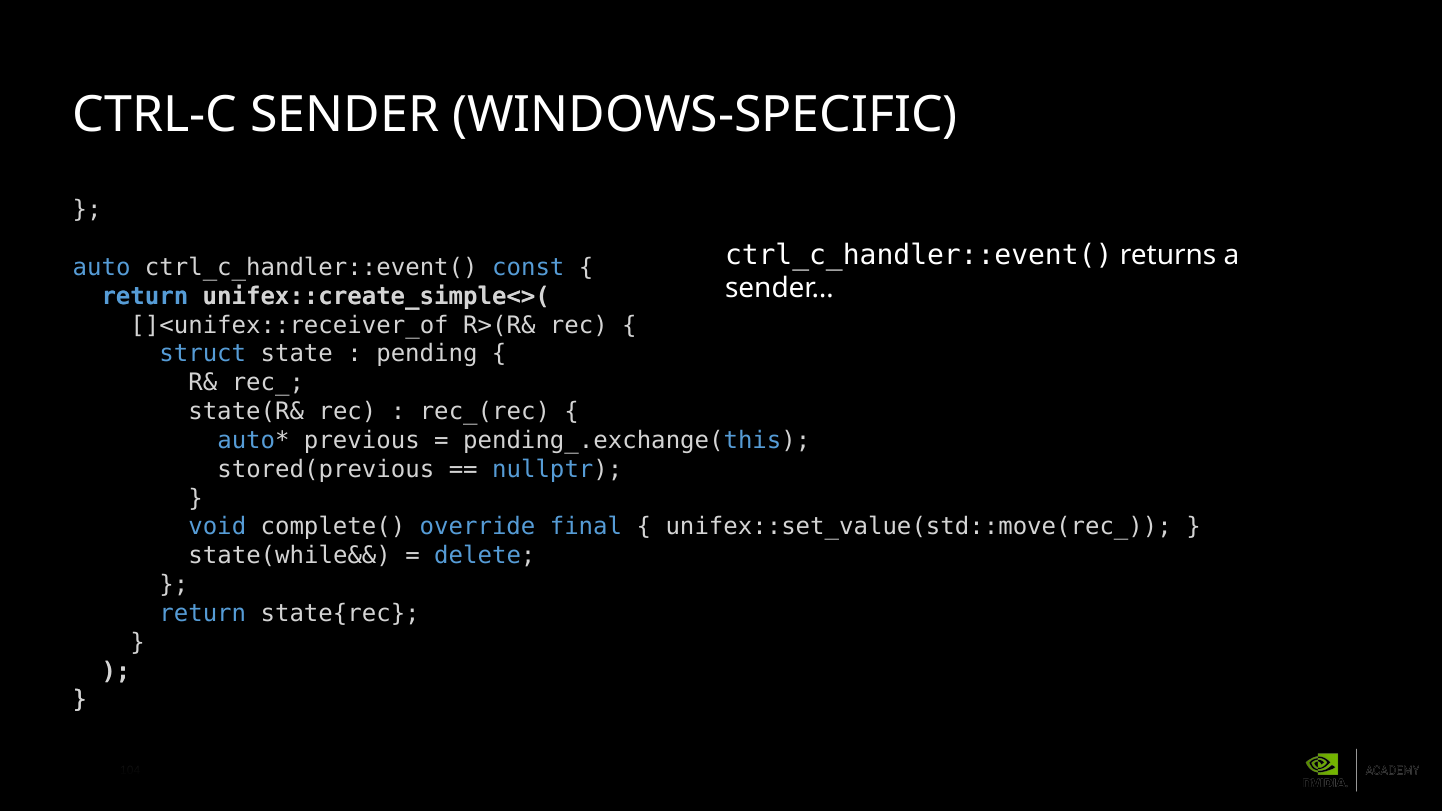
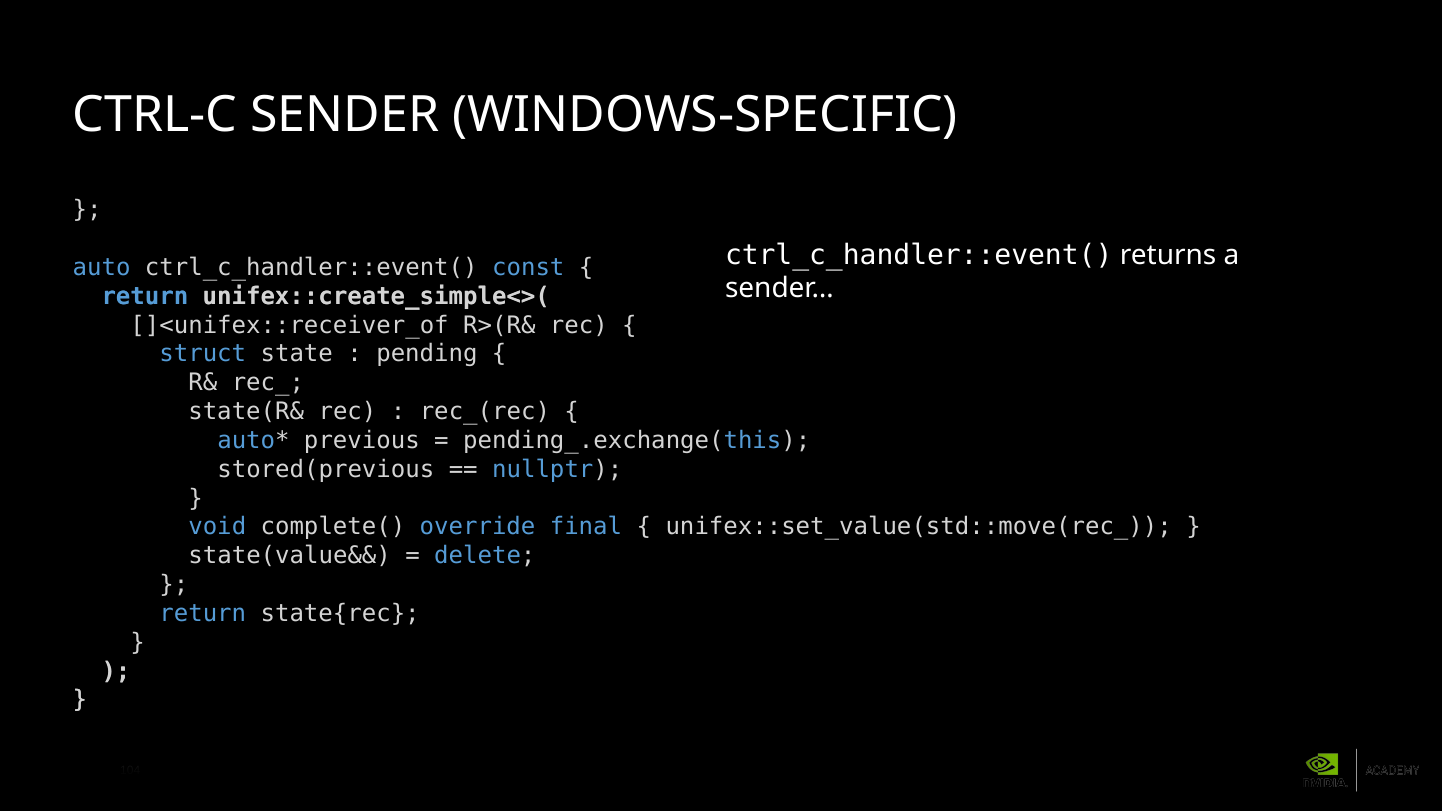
state(while&&: state(while&& -> state(value&& (290, 556)
